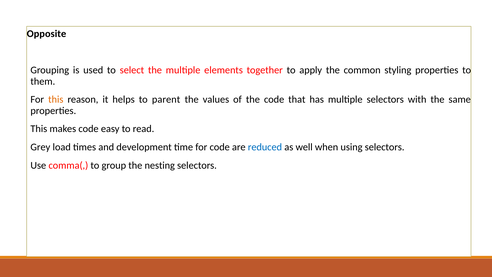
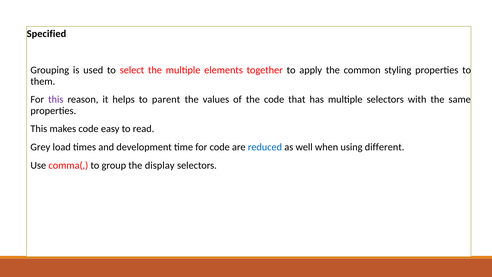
Opposite: Opposite -> Specified (46, 34)
this colour: orange -> purple (56, 99)
using selectors: selectors -> different (385, 147)
nesting: nesting -> display (160, 165)
